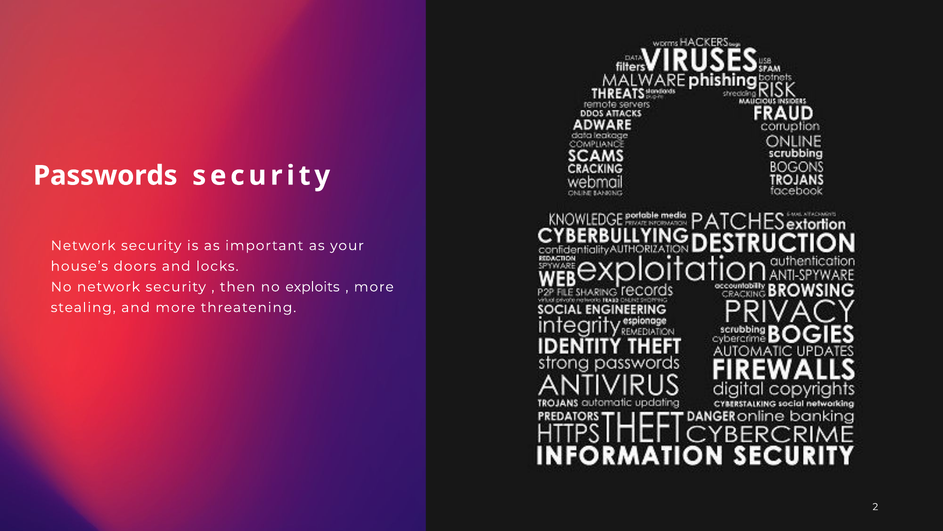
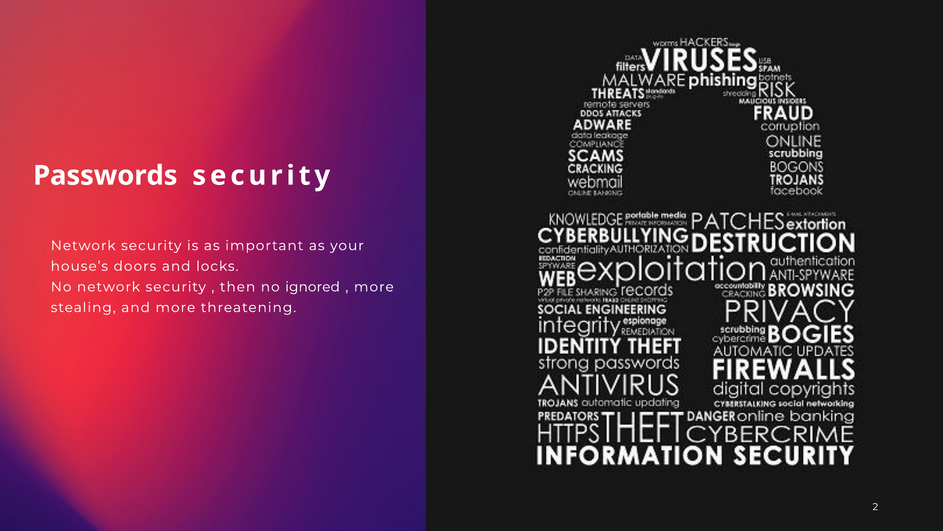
exploits: exploits -> ignored (313, 287)
